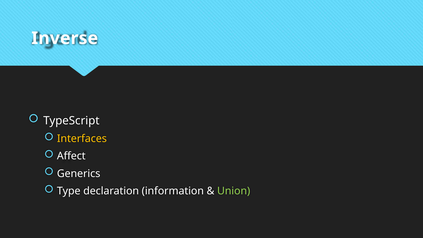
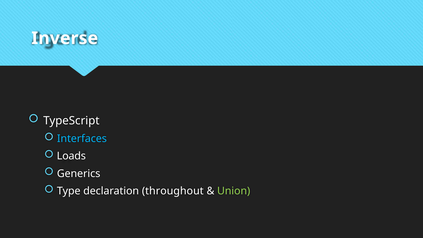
Interfaces colour: yellow -> light blue (82, 139)
Affect: Affect -> Loads (71, 156)
information: information -> throughout (173, 191)
